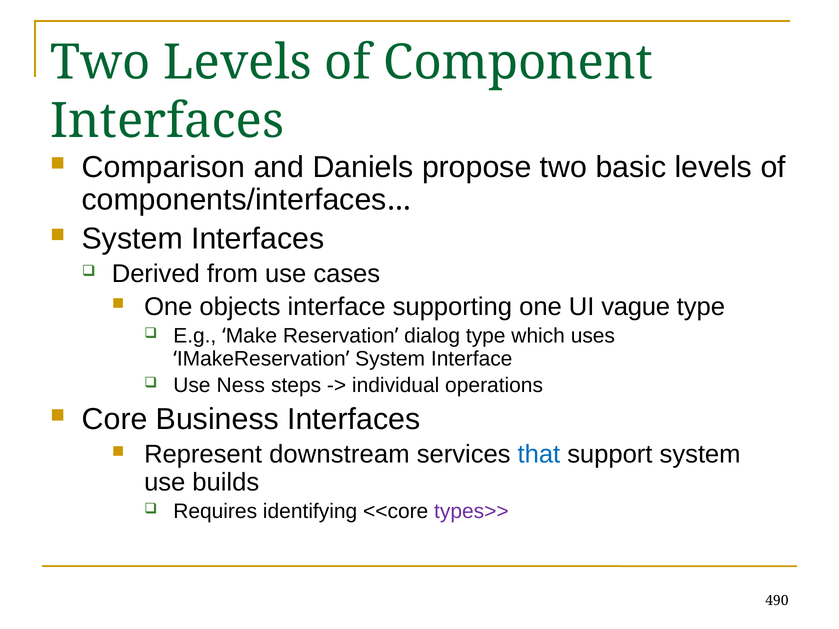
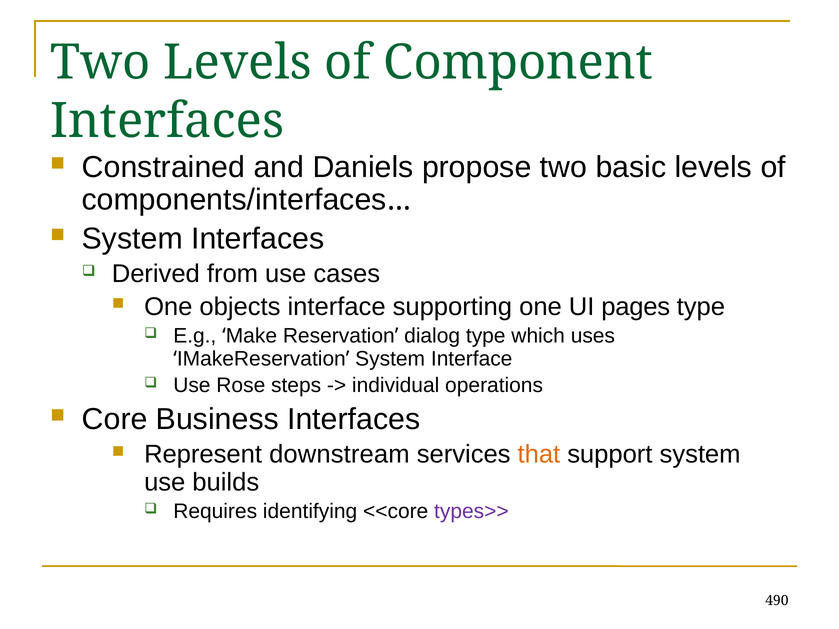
Comparison: Comparison -> Constrained (163, 167)
vague: vague -> pages (636, 307)
Ness: Ness -> Rose (241, 386)
that colour: blue -> orange (539, 455)
